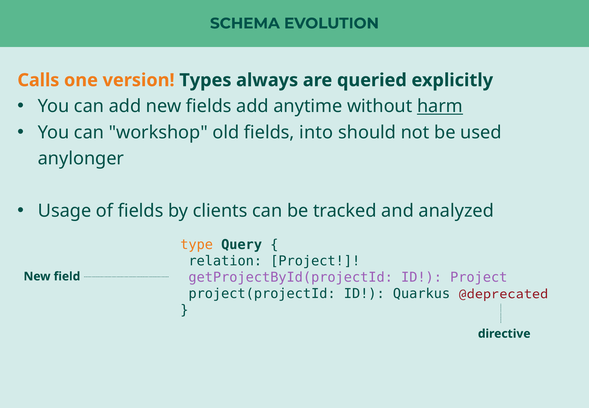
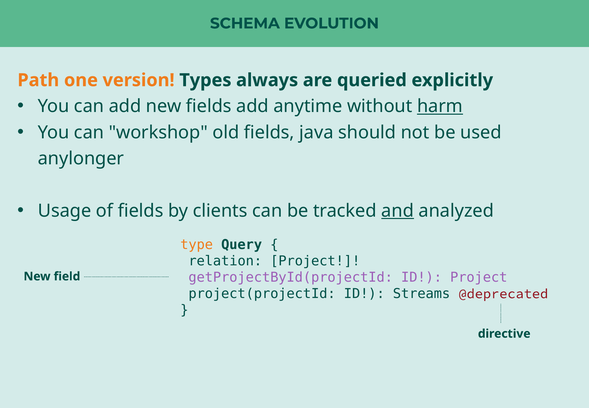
Calls: Calls -> Path (38, 80)
into: into -> java (316, 132)
and underline: none -> present (398, 211)
Quarkus: Quarkus -> Streams (422, 294)
